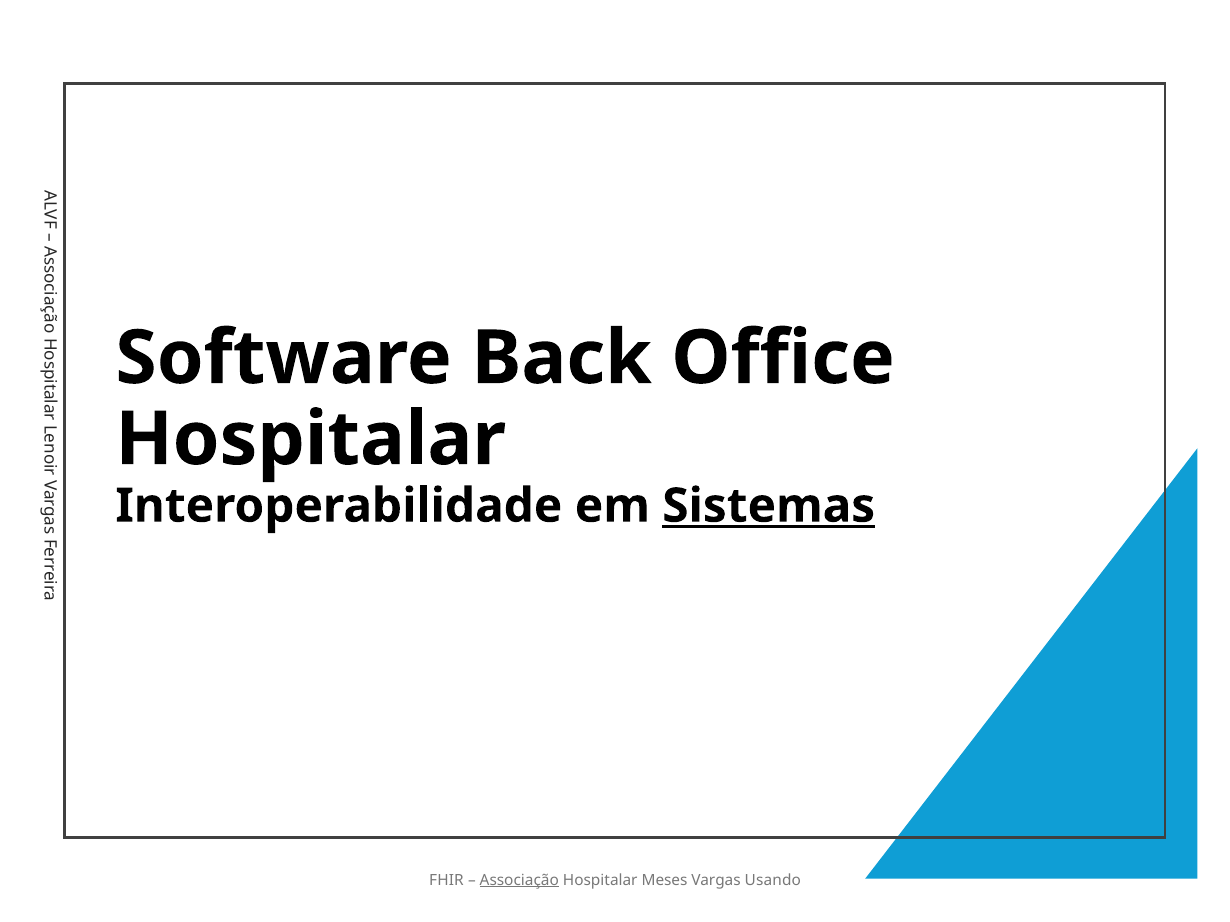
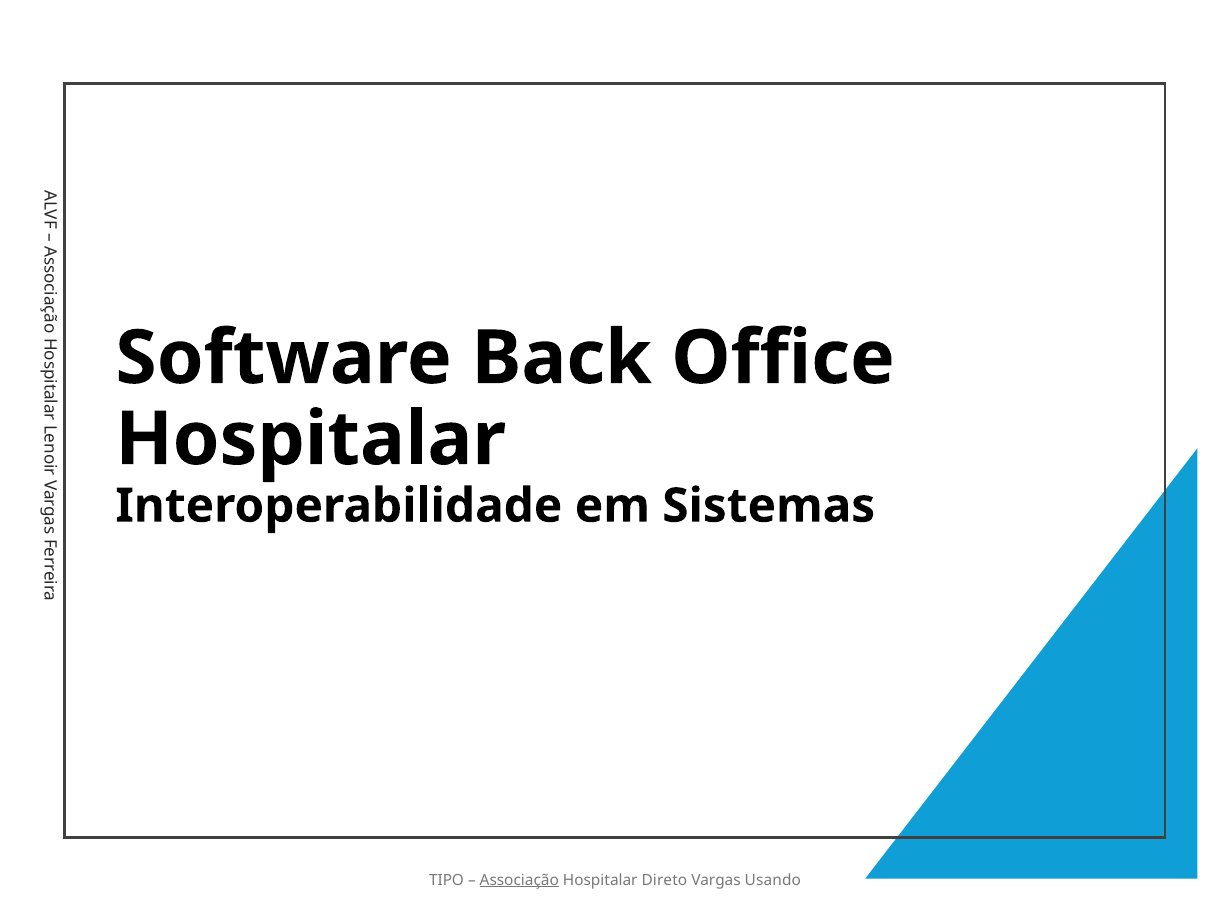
Sistemas underline: present -> none (769, 506)
FHIR: FHIR -> TIPO (447, 881)
Meses: Meses -> Direto (664, 881)
